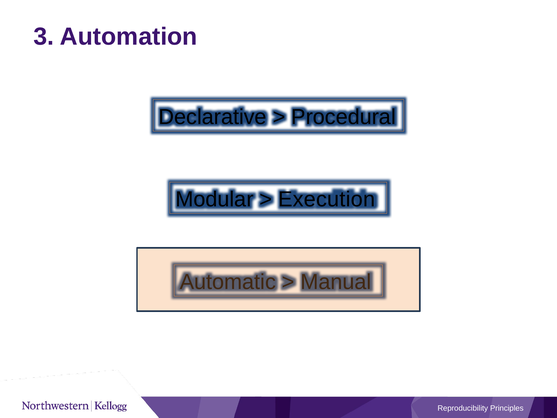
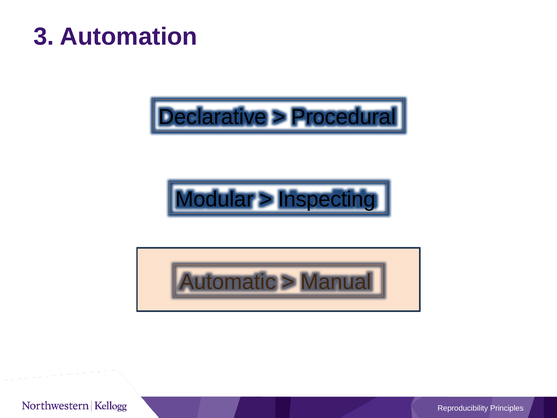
Execution: Execution -> Inspecting (327, 199)
